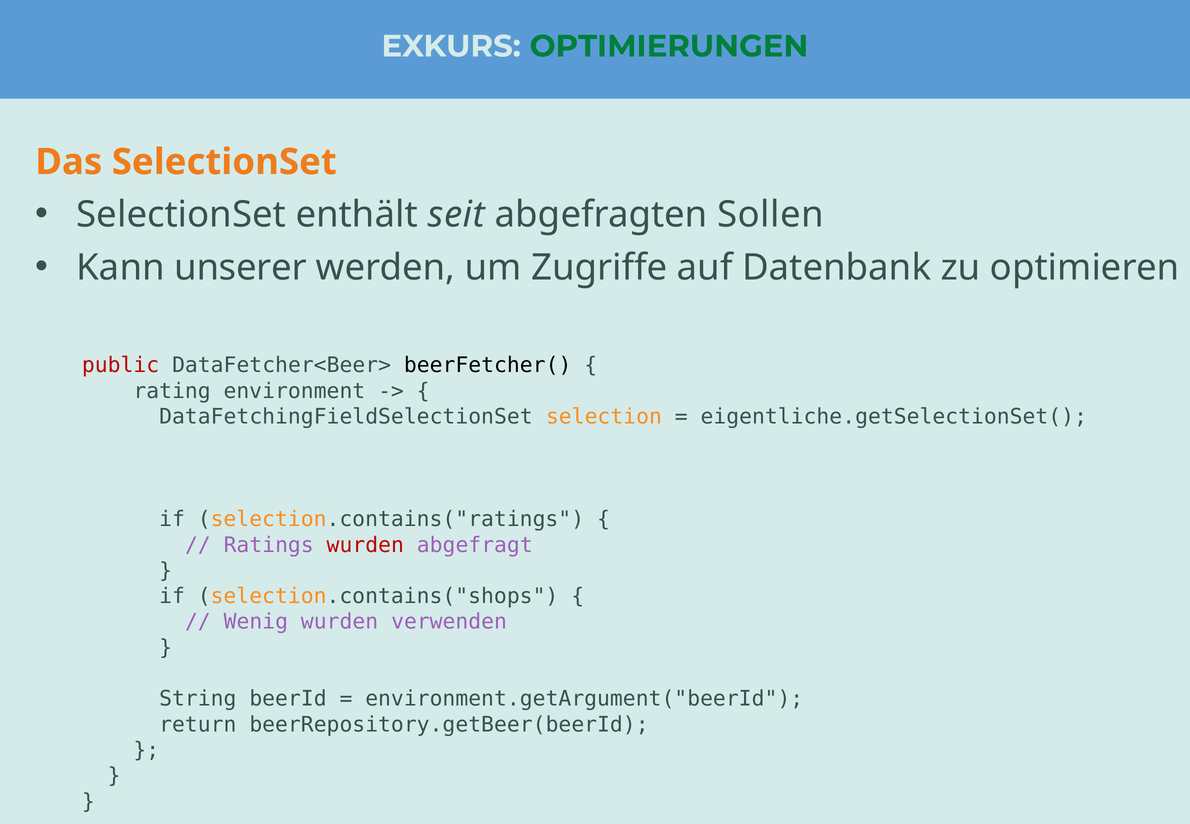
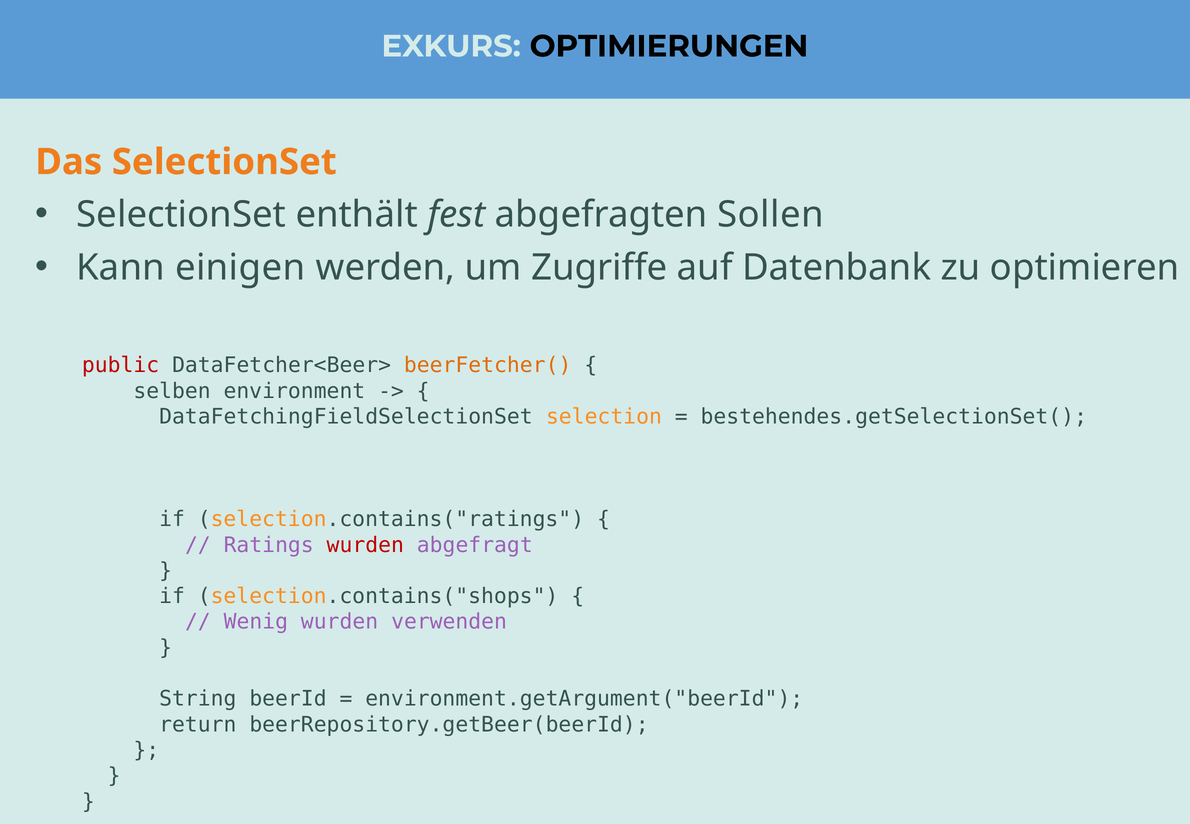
OPTIMIERUNGEN colour: green -> black (669, 46)
seit: seit -> fest (456, 215)
unserer: unserer -> einigen (240, 267)
beerFetcher( colour: black -> orange (488, 365)
rating: rating -> selben (172, 391)
eigentliche.getSelectionSet(: eigentliche.getSelectionSet( -> bestehendes.getSelectionSet( (894, 417)
